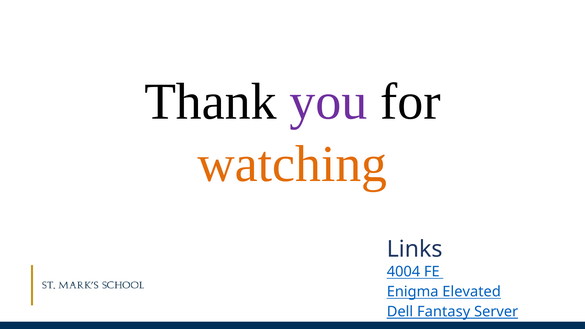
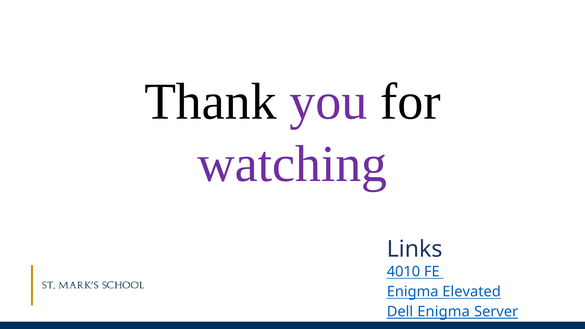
watching colour: orange -> purple (292, 164)
4004: 4004 -> 4010 (403, 272)
Dell Fantasy: Fantasy -> Enigma (444, 312)
